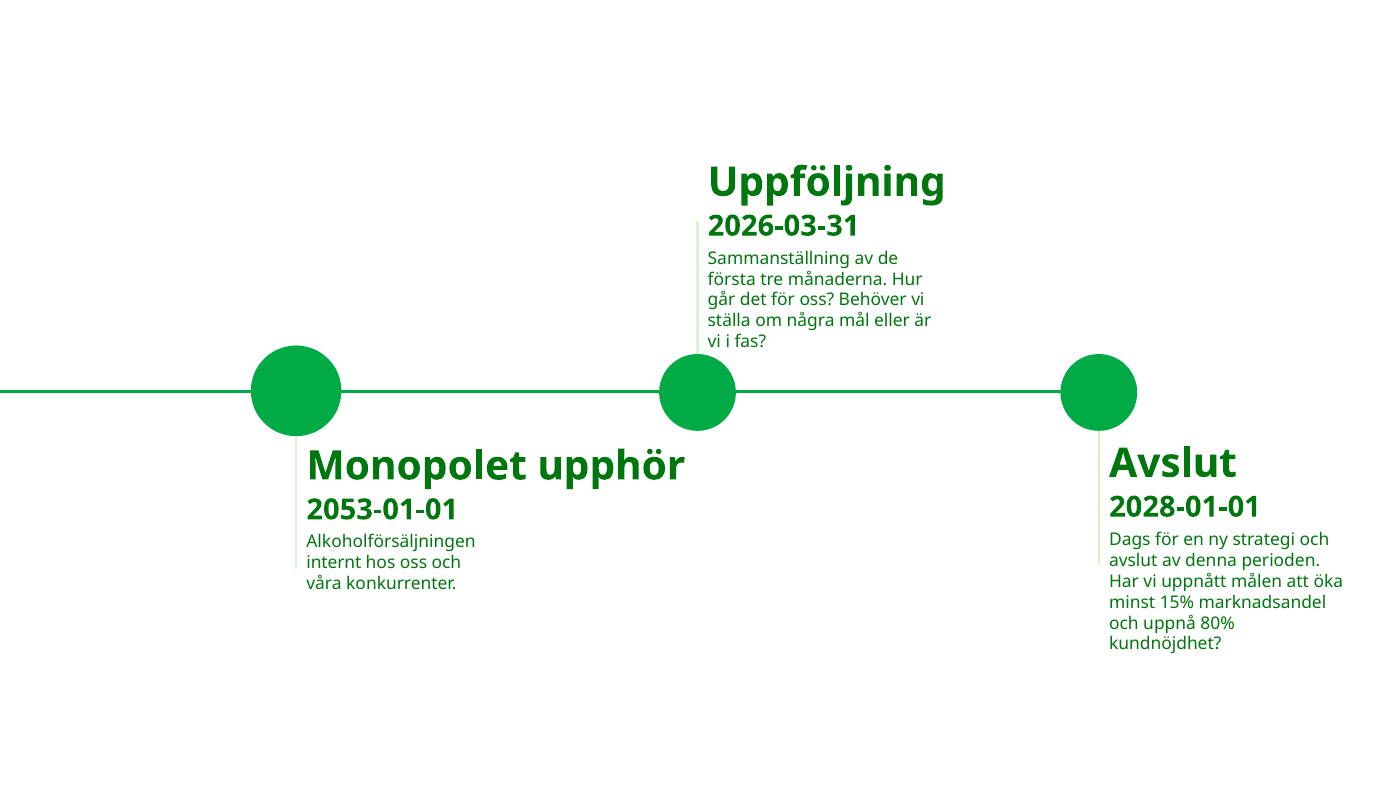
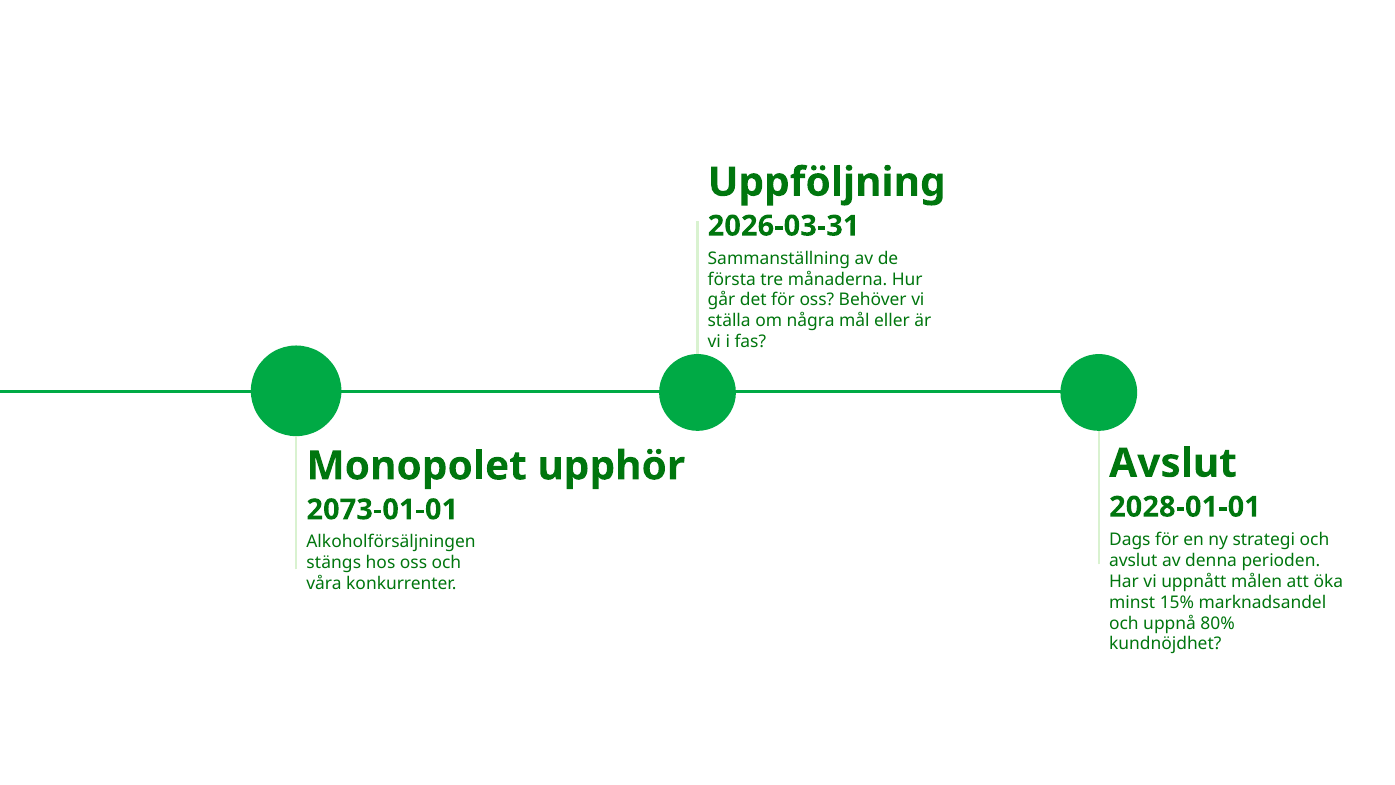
2053-01-01: 2053-01-01 -> 2073-01-01 (382, 509)
internt: internt -> stängs (334, 563)
